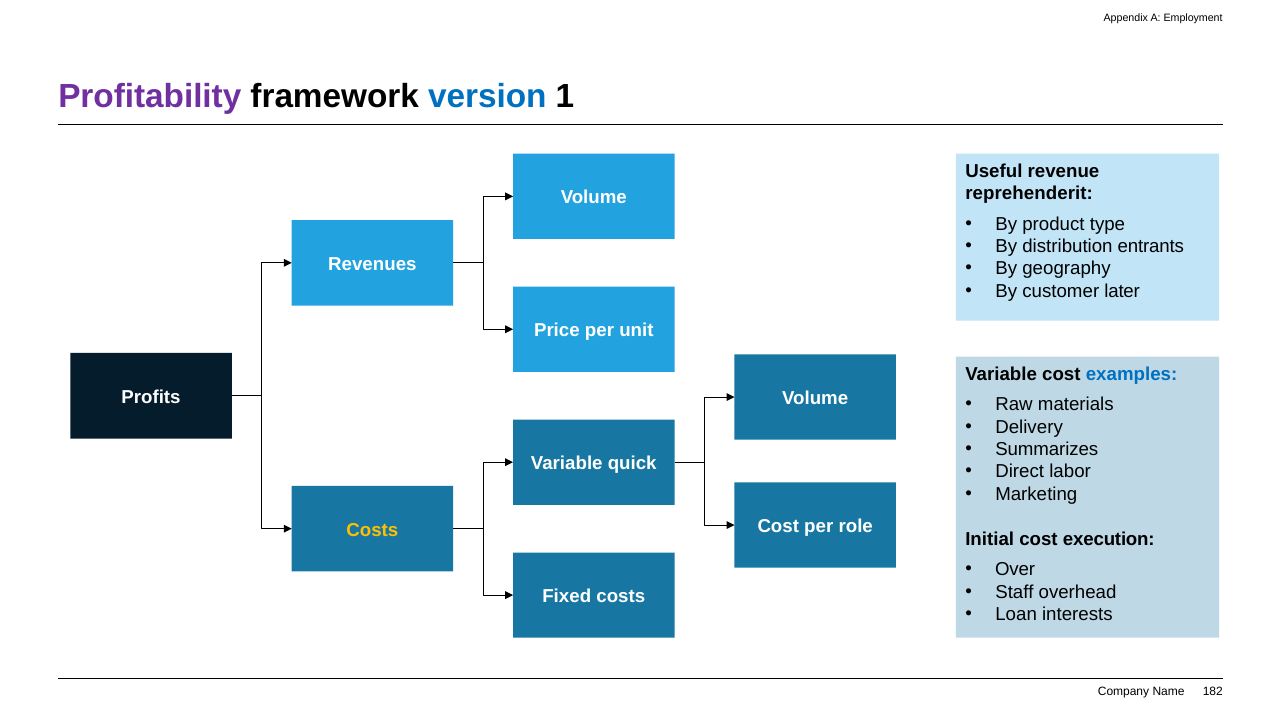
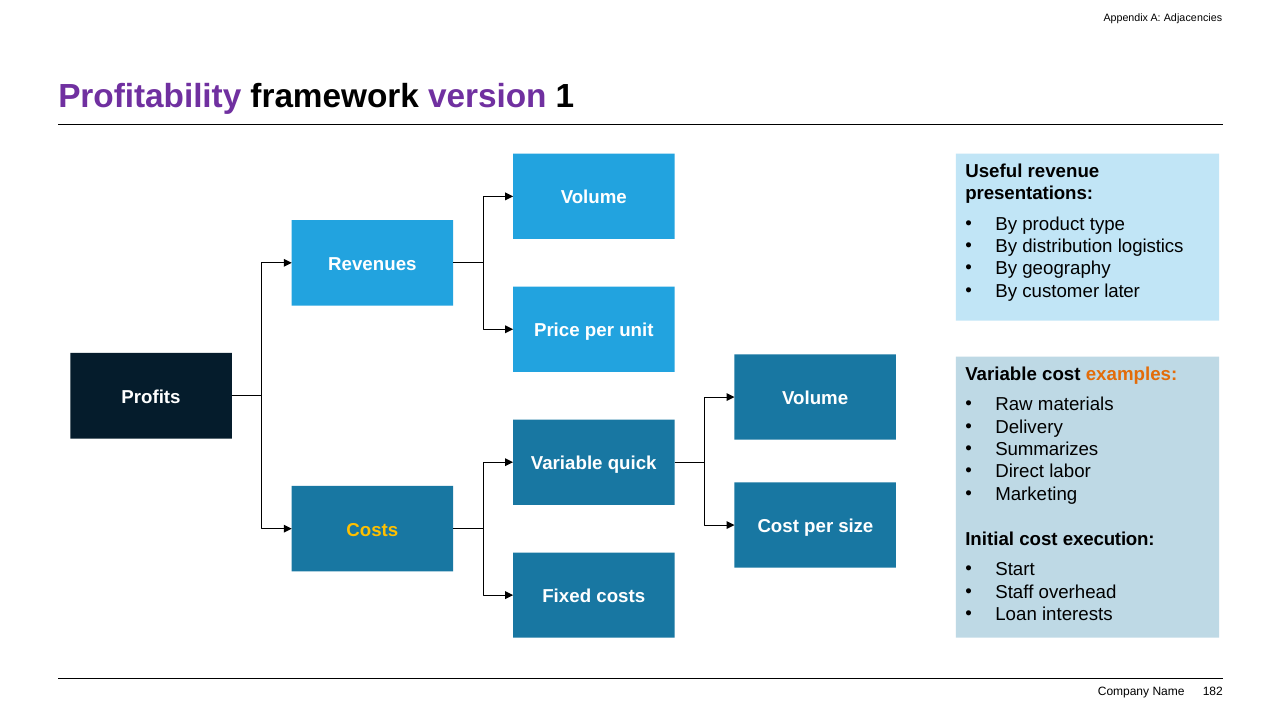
Employment: Employment -> Adjacencies (1193, 18)
version colour: blue -> purple (487, 96)
reprehenderit: reprehenderit -> presentations (1029, 193)
entrants: entrants -> logistics (1151, 246)
examples colour: blue -> orange (1132, 374)
role: role -> size (856, 526)
Over: Over -> Start (1015, 569)
